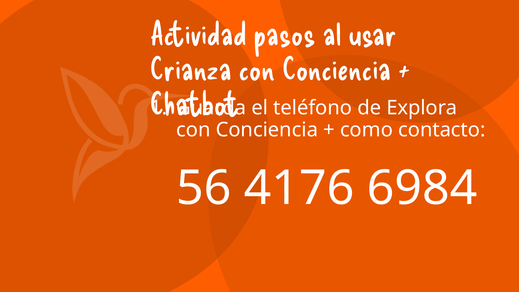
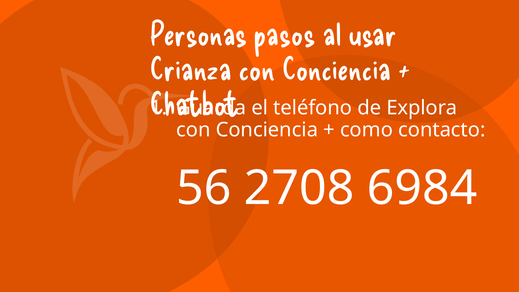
Actividad: Actividad -> Personas (199, 35)
4176: 4176 -> 2708 (299, 188)
